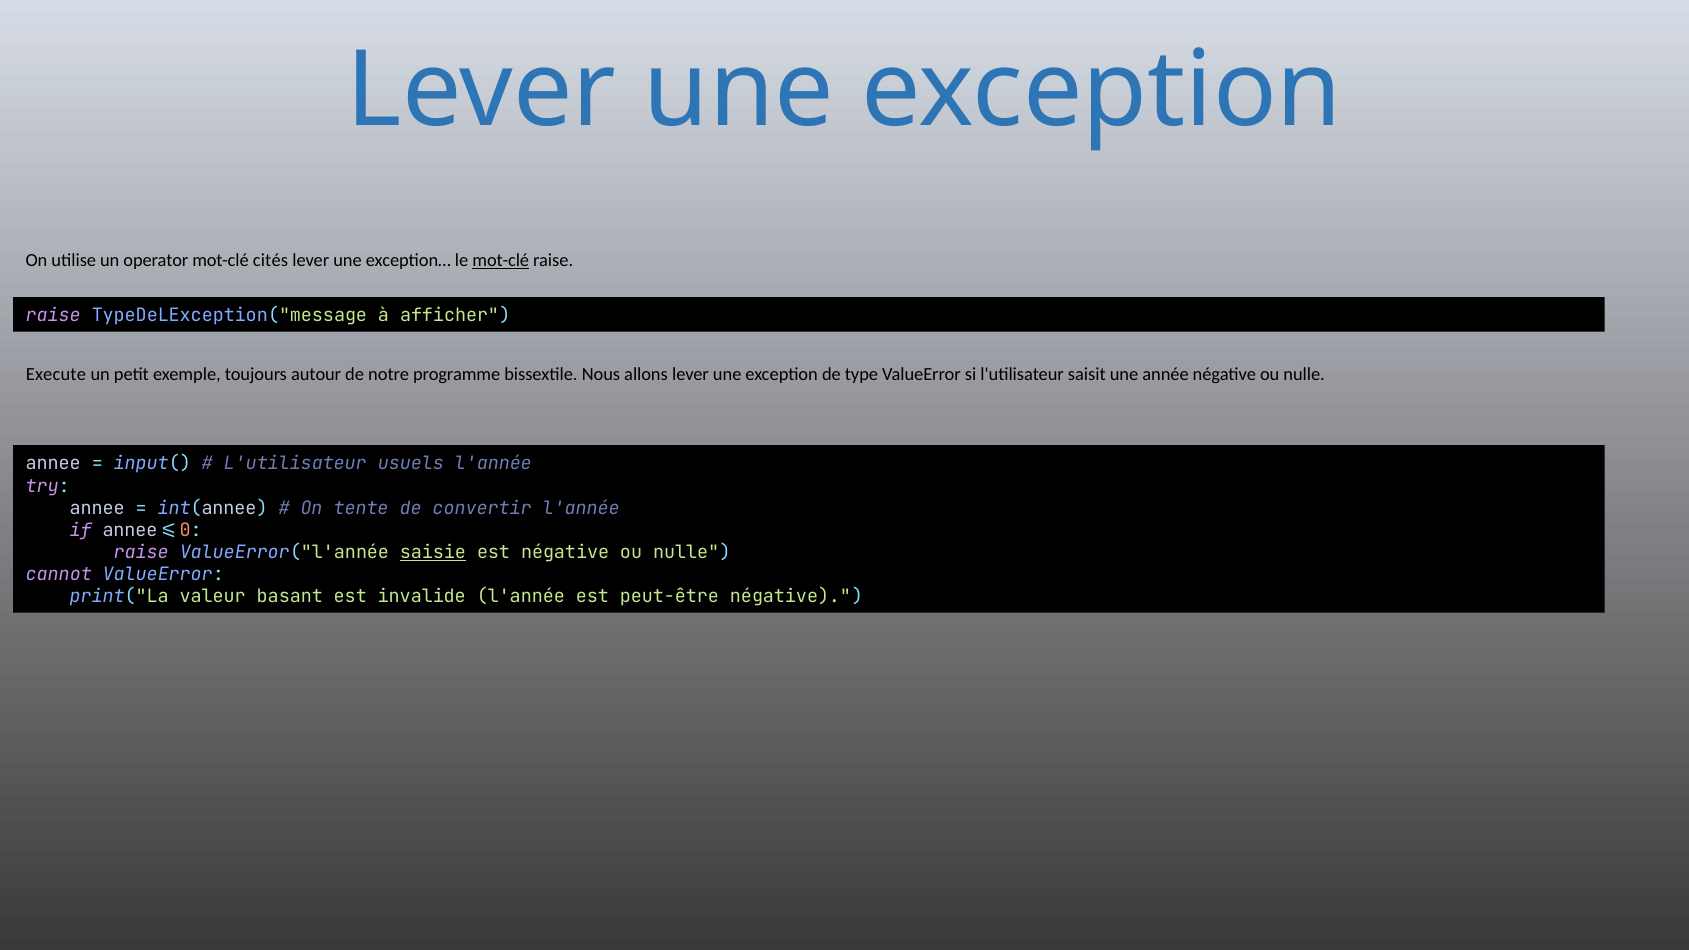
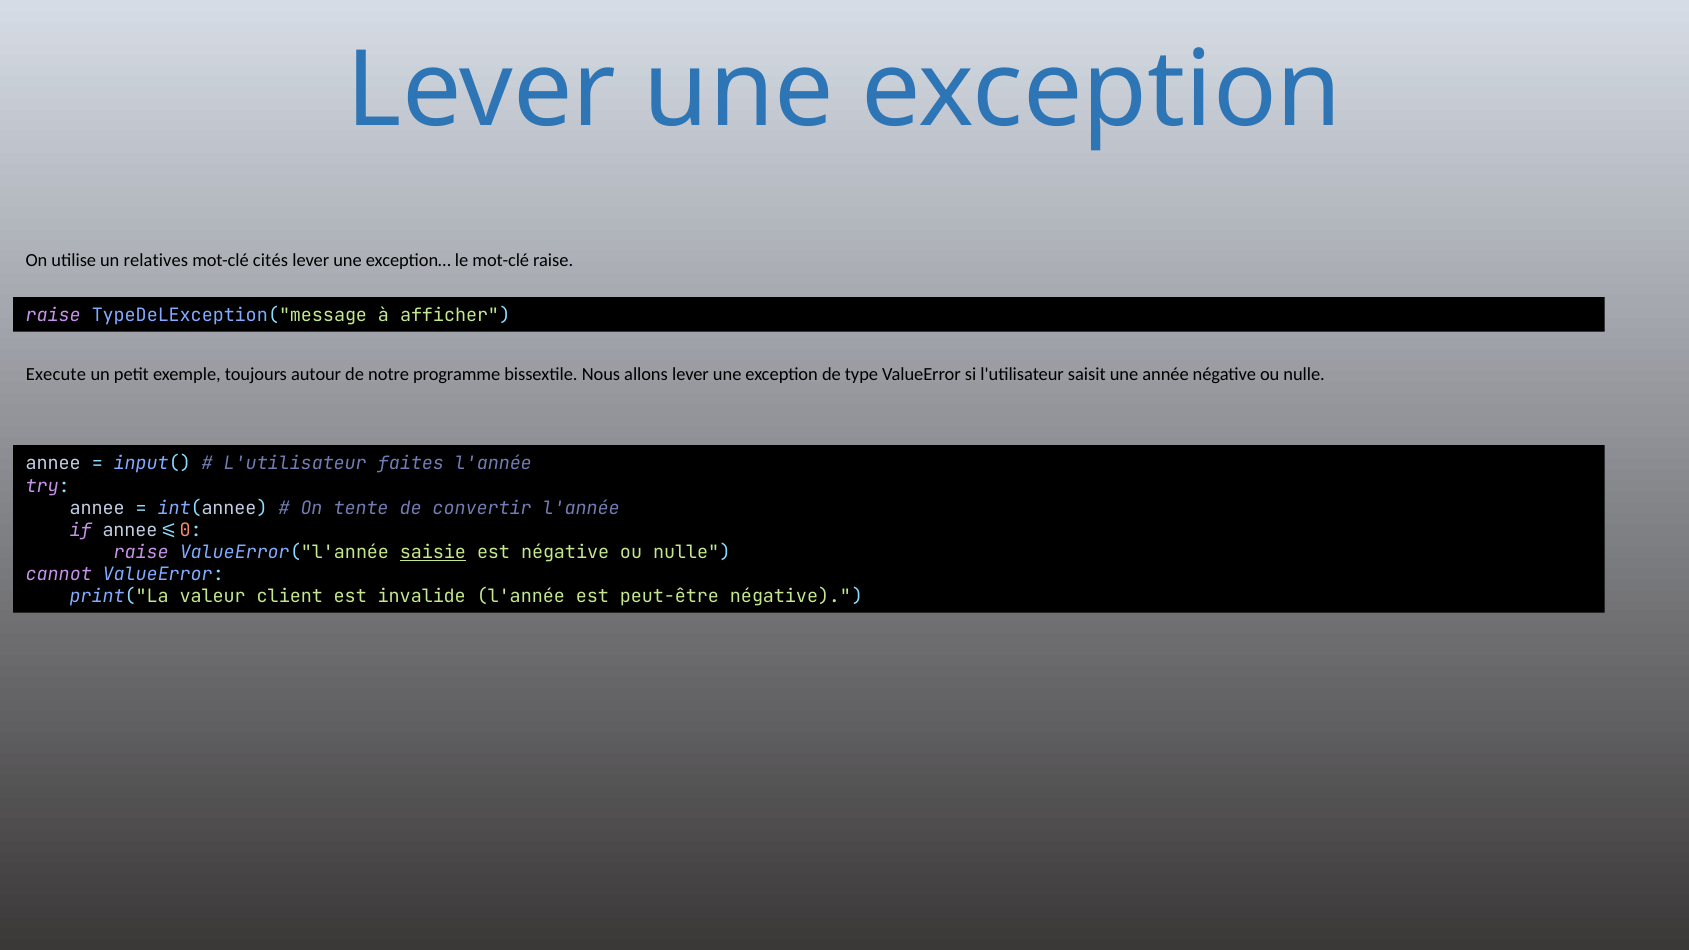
operator: operator -> relatives (156, 261)
mot-clé underline: present -> none (501, 261)
usuels: usuels -> faites (411, 464)
basant: basant -> client (290, 597)
